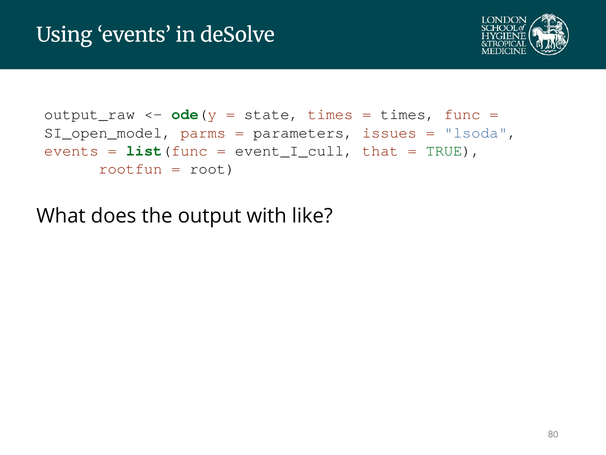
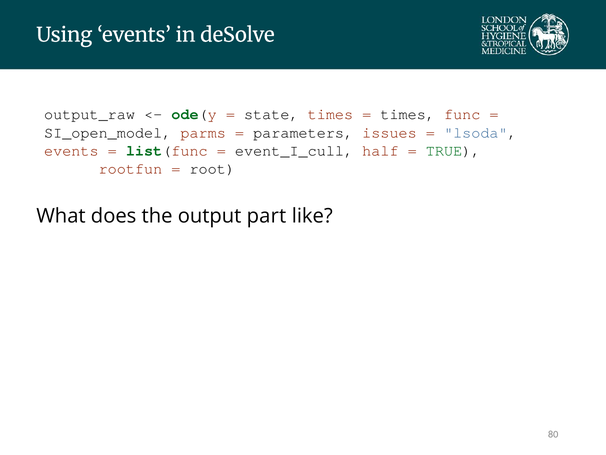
that: that -> half (380, 151)
with: with -> part (266, 216)
